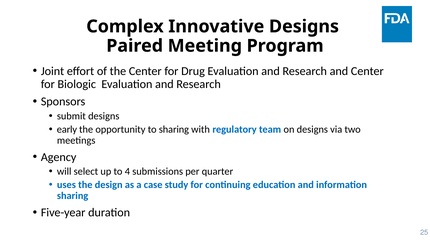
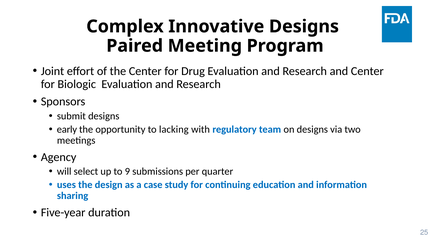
to sharing: sharing -> lacking (174, 129)
4: 4 -> 9 (127, 171)
